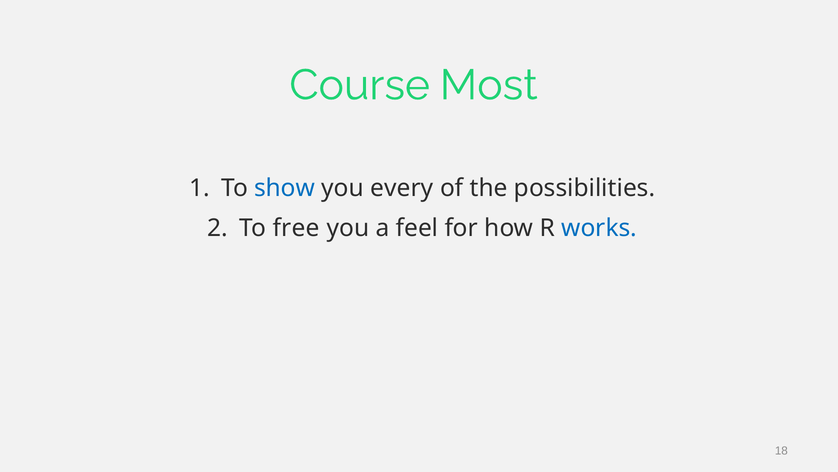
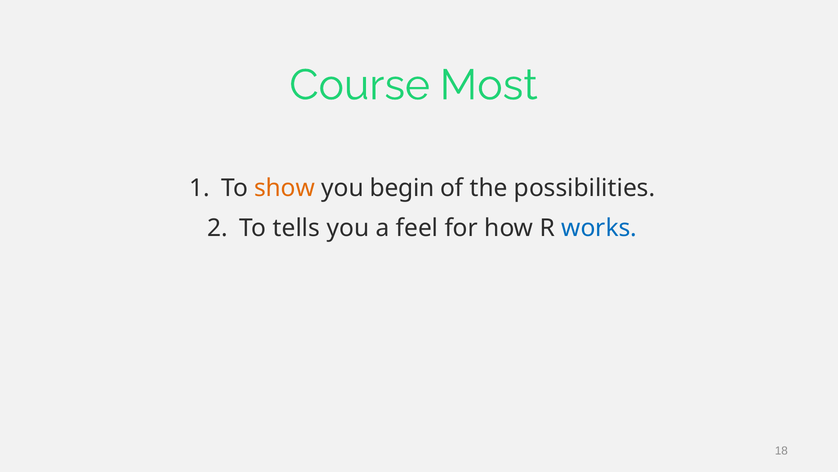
show colour: blue -> orange (285, 188)
every: every -> begin (402, 188)
free: free -> tells (296, 228)
